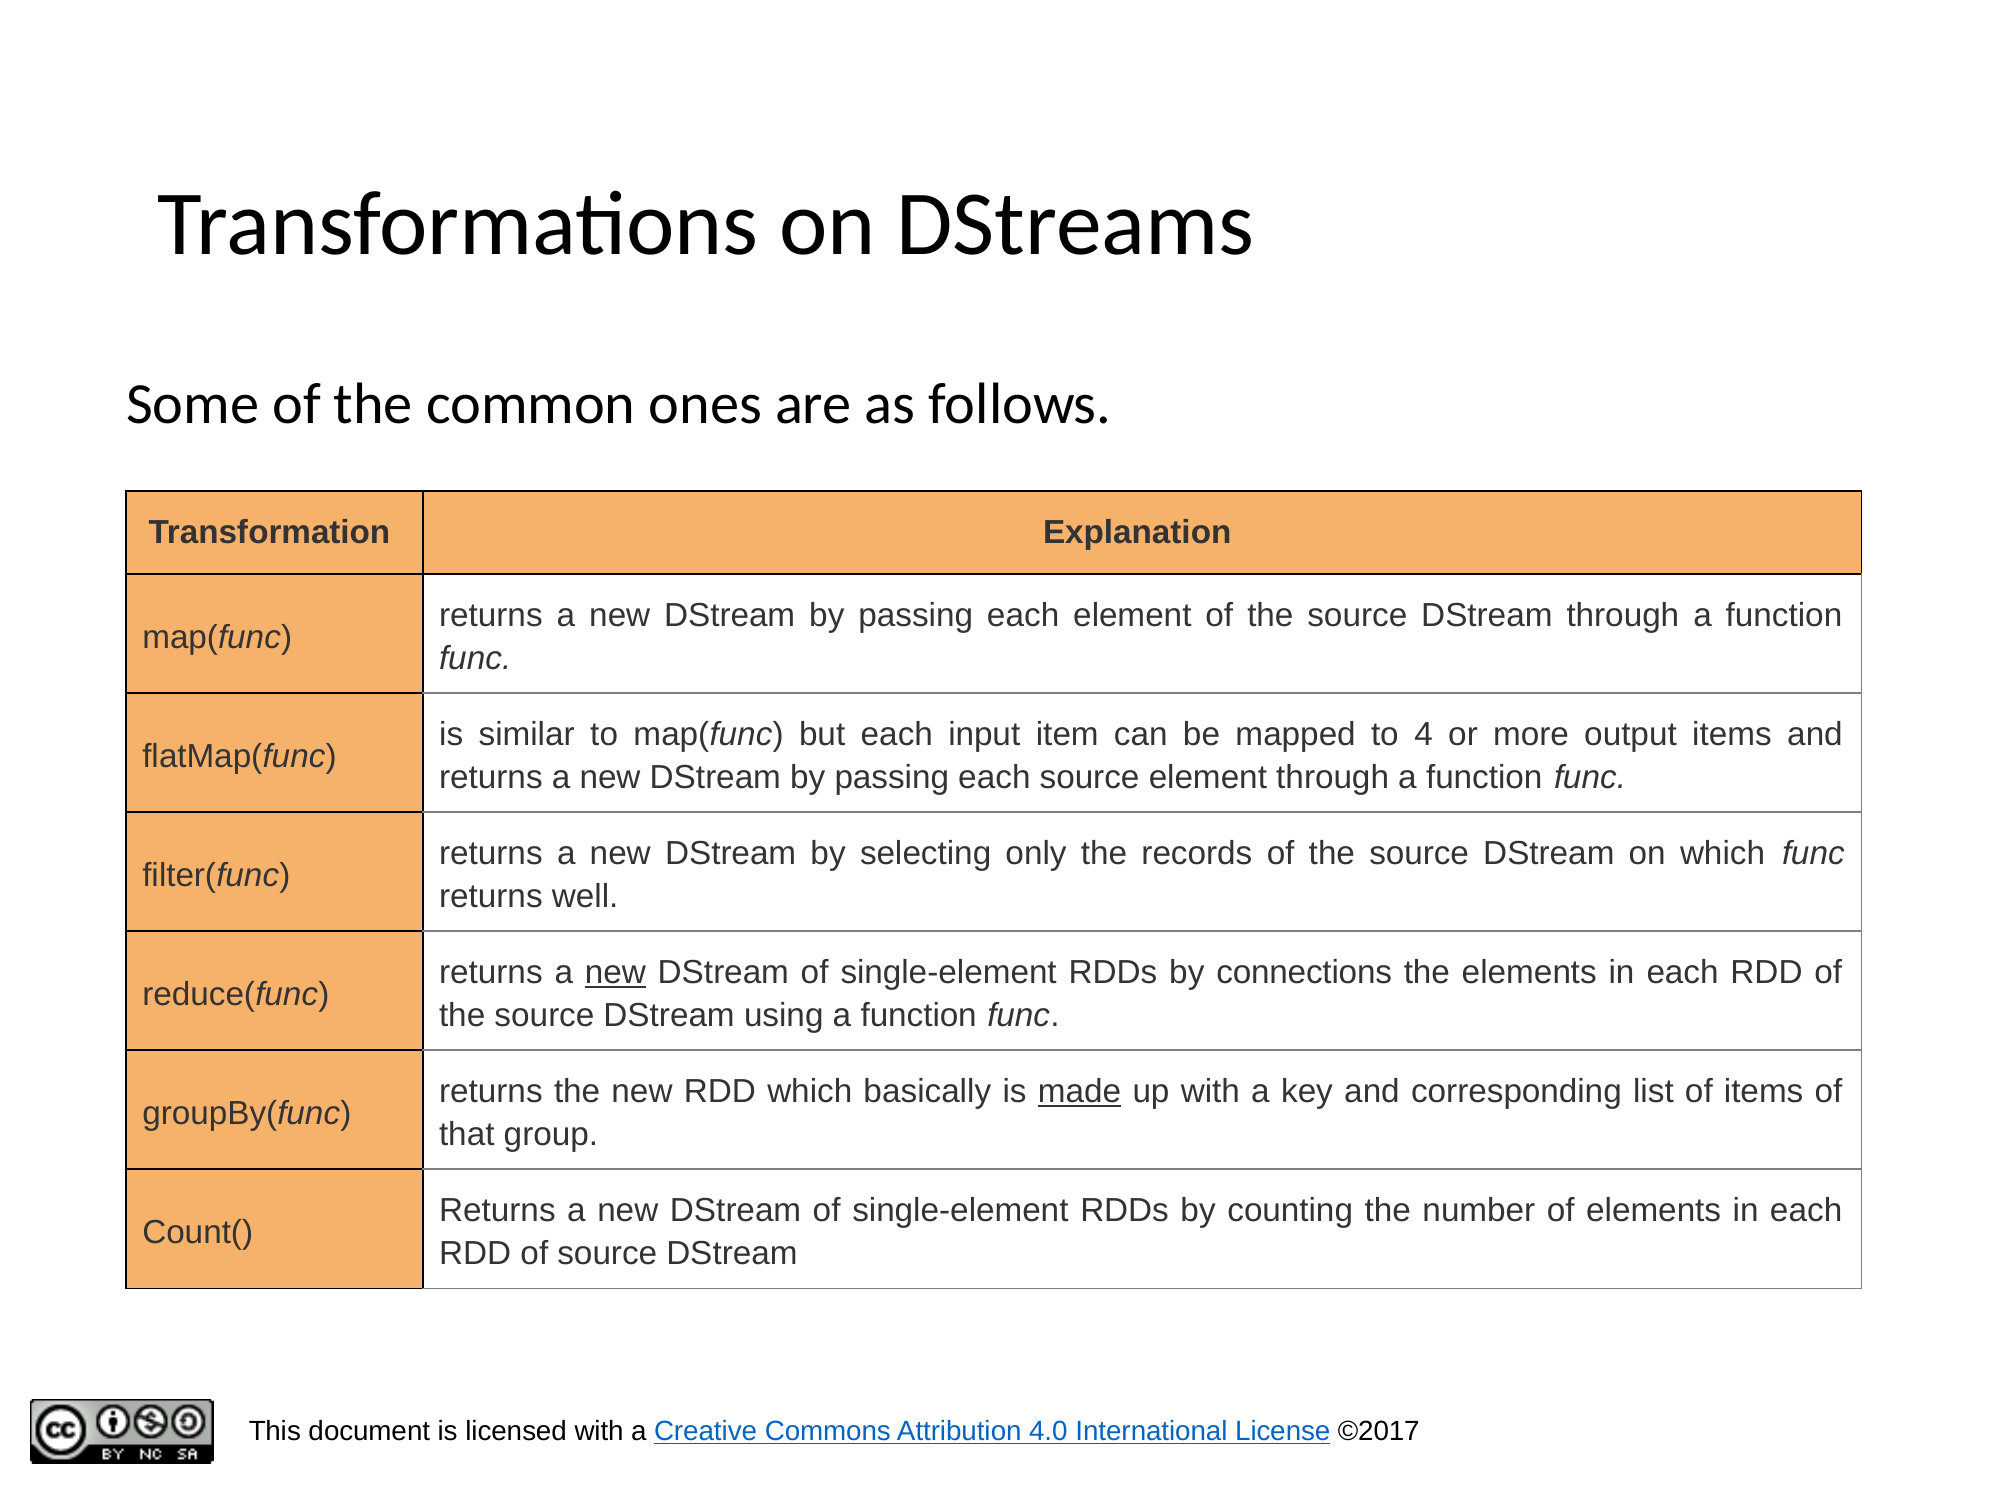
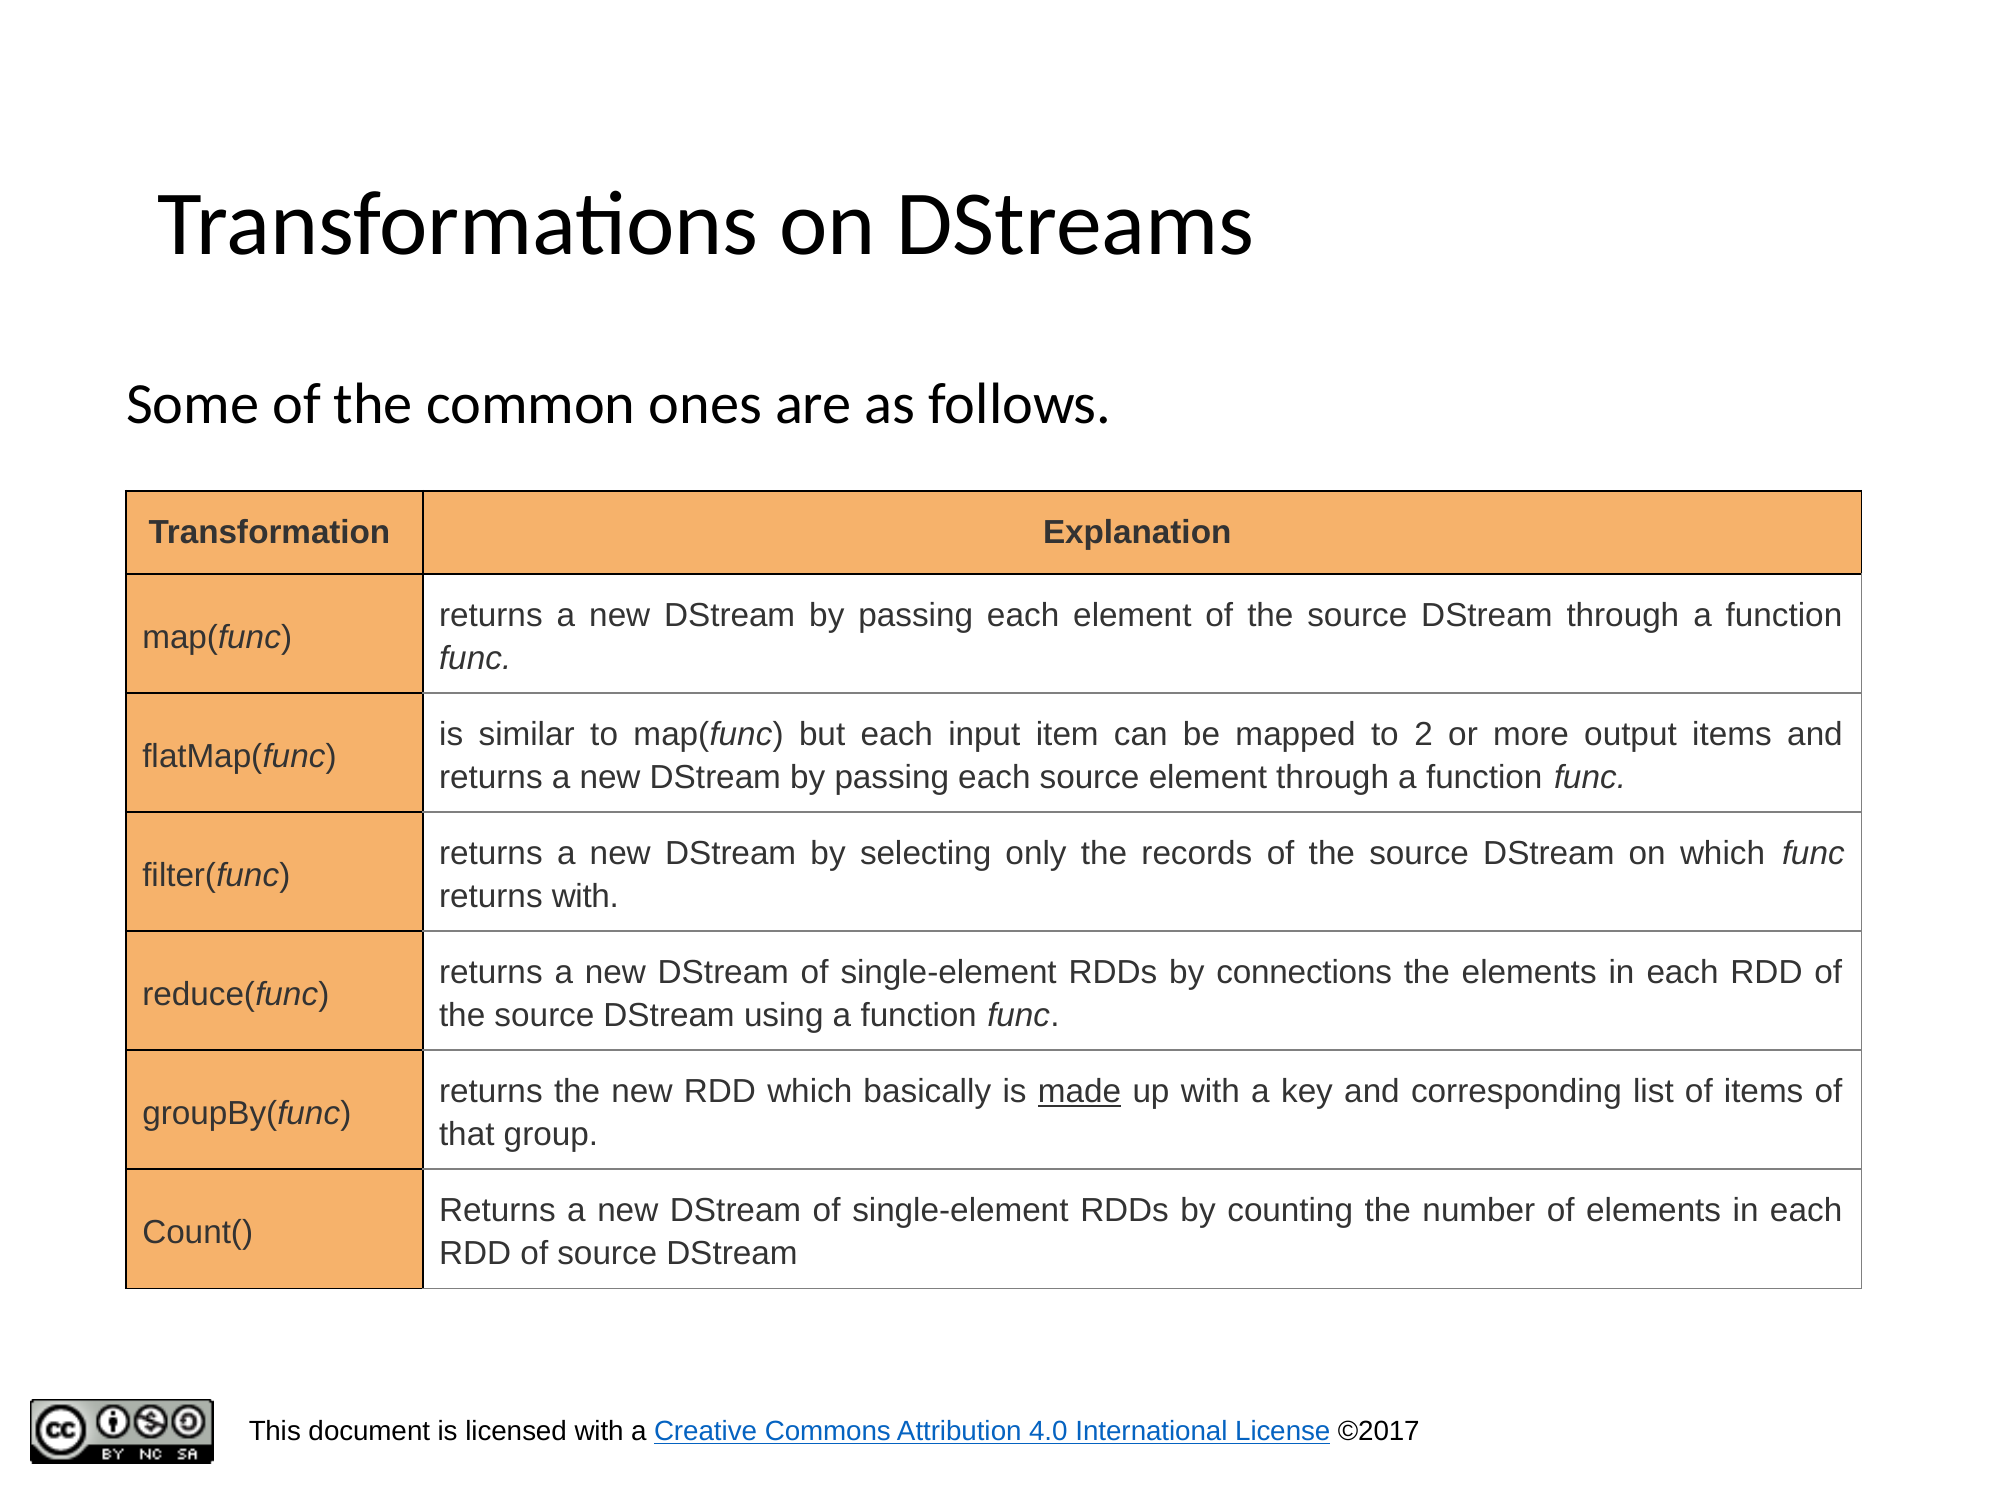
4: 4 -> 2 (1424, 735)
returns well: well -> with (585, 897)
new underline: present -> none (615, 973)
